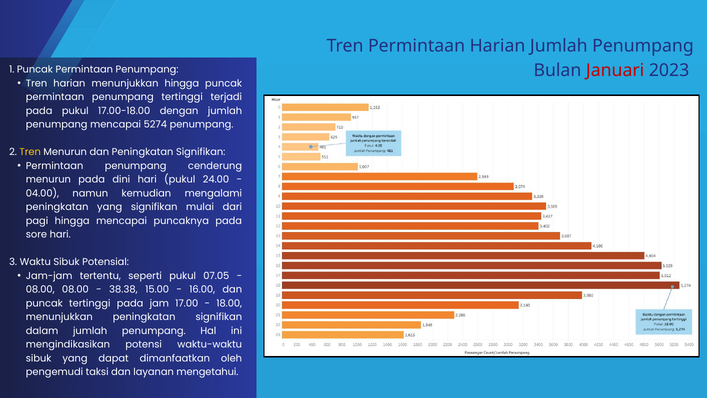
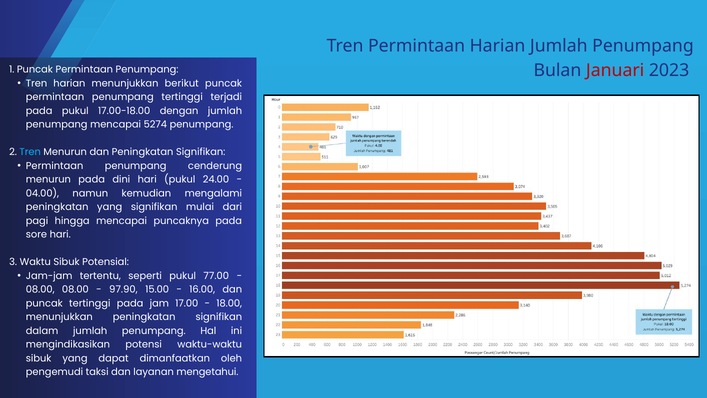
menunjukkan hingga: hingga -> berikut (182, 83)
Tren colour: yellow -> light blue (30, 152)
07.05: 07.05 -> 77.00 (216, 276)
38.38: 38.38 -> 97.90 (123, 289)
